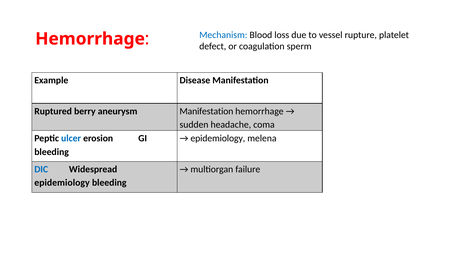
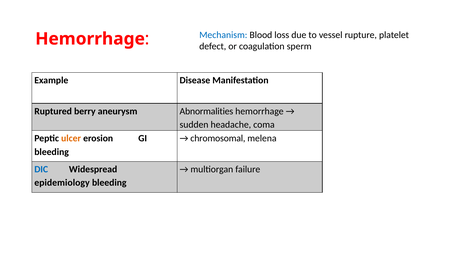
aneurysm Manifestation: Manifestation -> Abnormalities (206, 111)
ulcer colour: blue -> orange (71, 138)
epidemiology: epidemiology -> chromosomal (218, 138)
